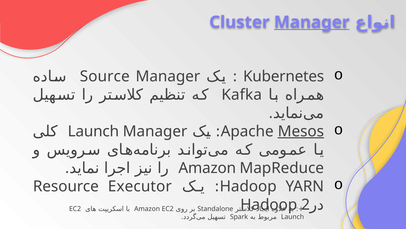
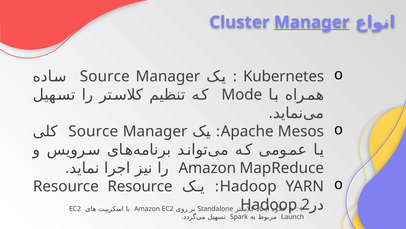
Kafka: Kafka -> Mode (242, 94)
Launch: Launch -> Source (93, 131)
Mesos underline: present -> none (301, 131)
Resource Executor: Executor -> Resource (140, 186)
